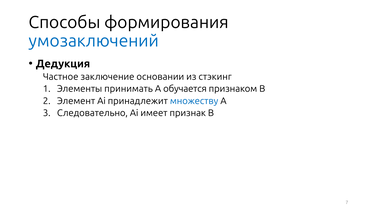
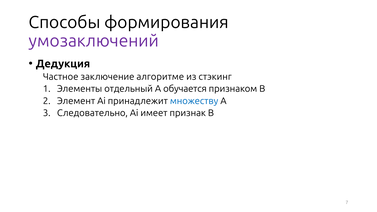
умозаключений colour: blue -> purple (94, 41)
основании: основании -> алгоритме (160, 77)
принимать: принимать -> отдельный (129, 89)
